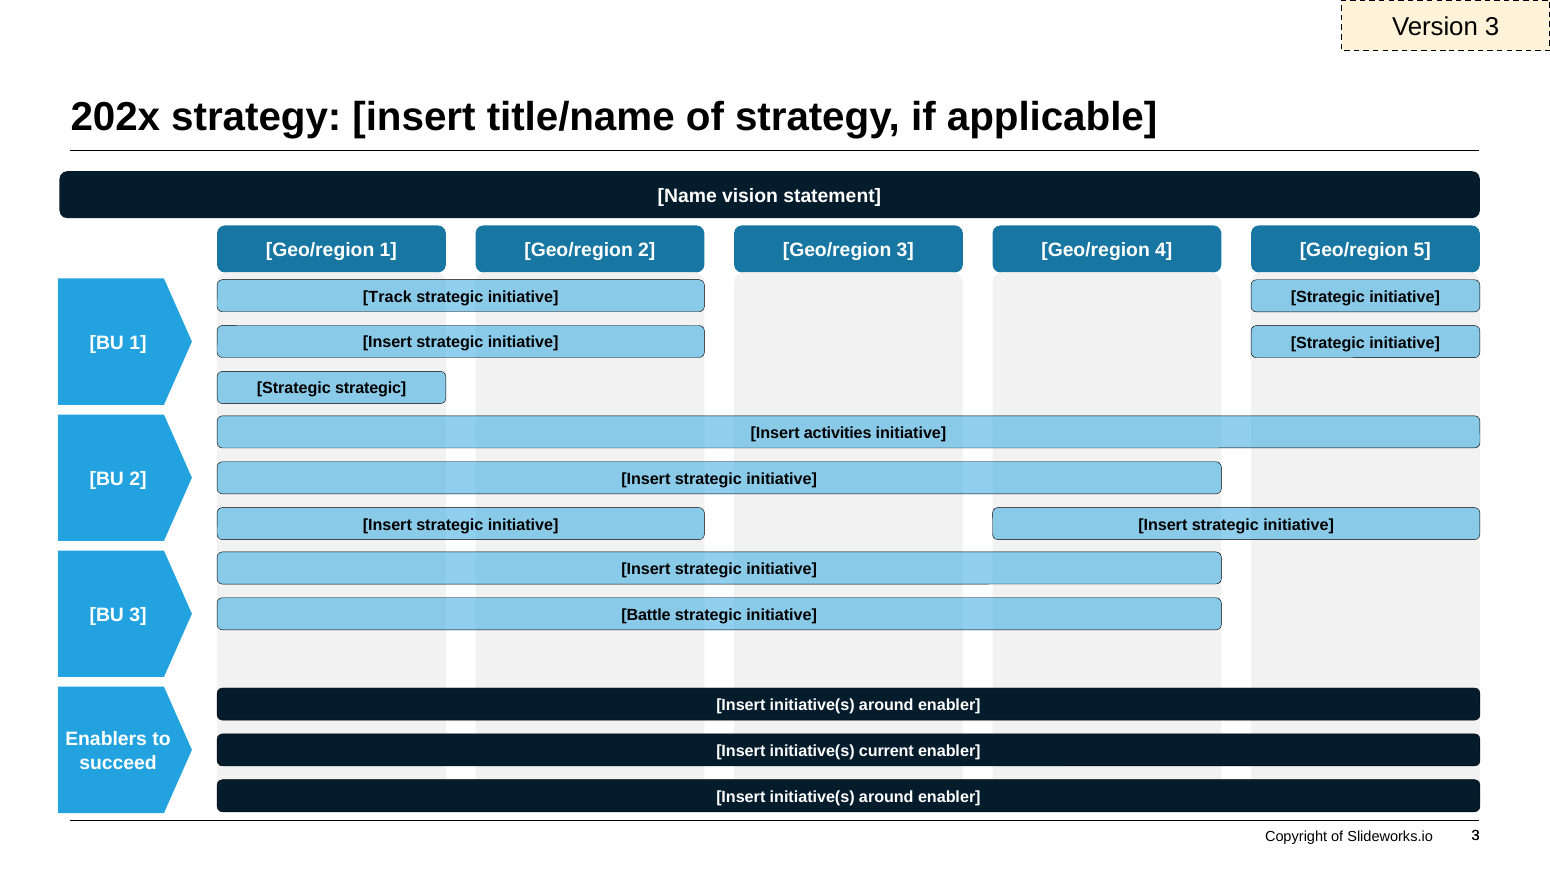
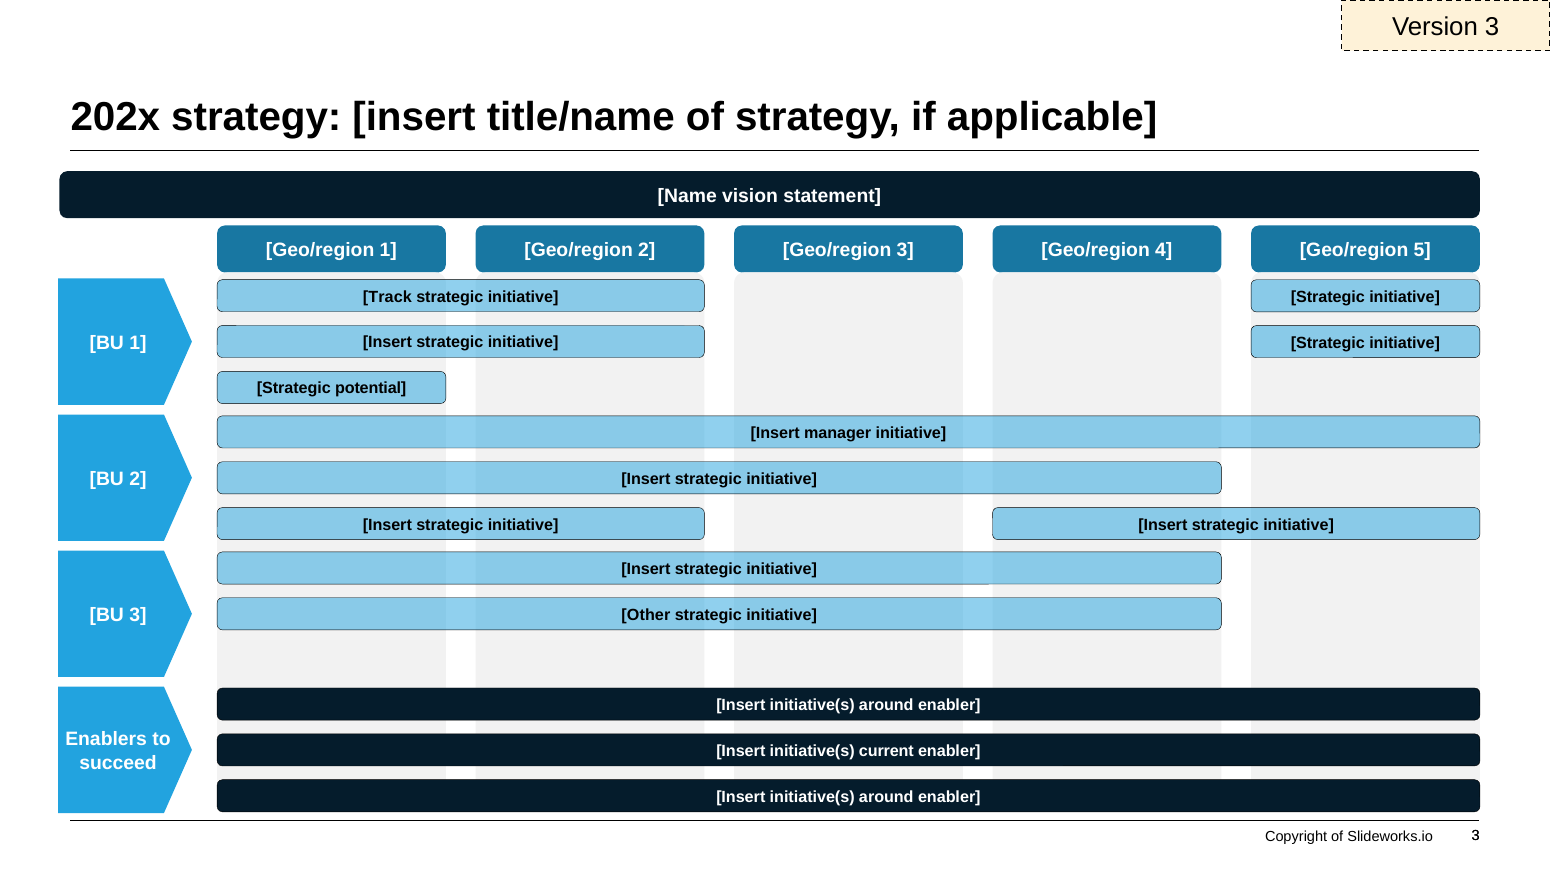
Strategic strategic: strategic -> potential (371, 389)
activities: activities -> manager (838, 433)
Battle: Battle -> Other (646, 615)
